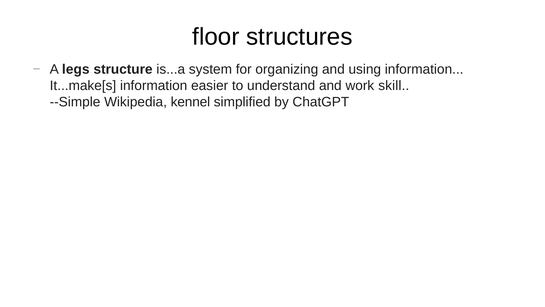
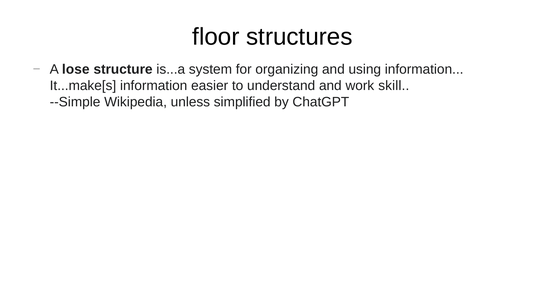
legs: legs -> lose (76, 69)
kennel: kennel -> unless (190, 102)
